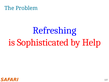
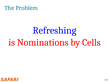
Sophisticated: Sophisticated -> Nominations (43, 42)
Help: Help -> Cells (91, 42)
